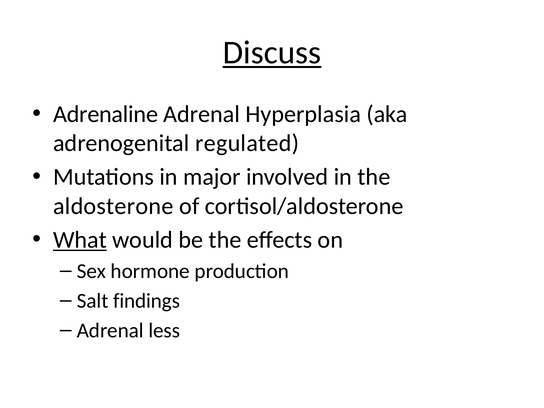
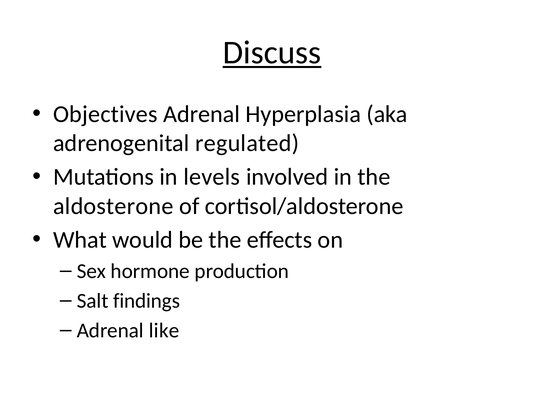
Adrenaline: Adrenaline -> Objectives (105, 114)
major: major -> levels (212, 177)
What underline: present -> none (80, 240)
less: less -> like (164, 330)
